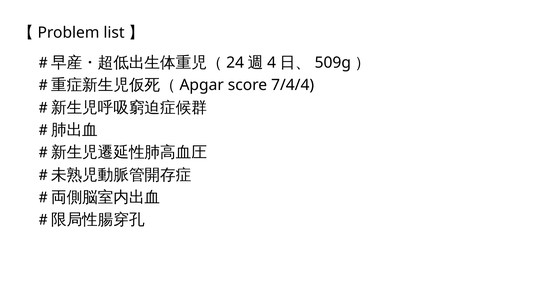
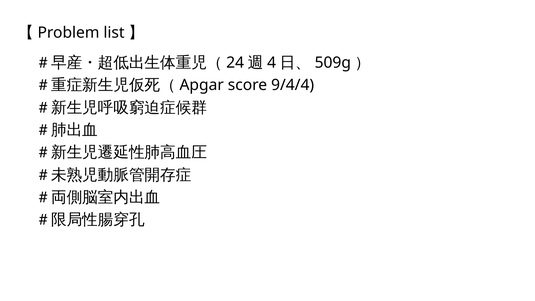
7/4/4: 7/4/4 -> 9/4/4 (293, 85)
